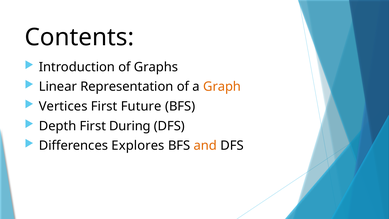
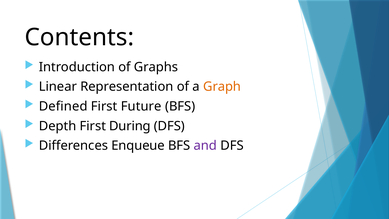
Vertices: Vertices -> Defined (63, 106)
Explores: Explores -> Enqueue (138, 145)
and colour: orange -> purple (205, 145)
